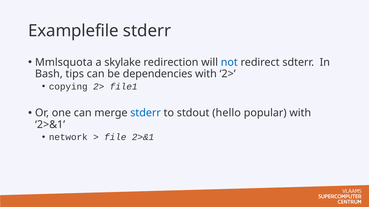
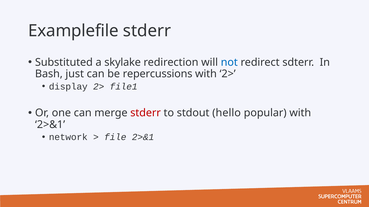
Mmlsquota: Mmlsquota -> Substituted (64, 62)
tips: tips -> just (75, 74)
dependencies: dependencies -> repercussions (158, 74)
copying: copying -> display (68, 87)
stderr colour: blue -> red (146, 113)
